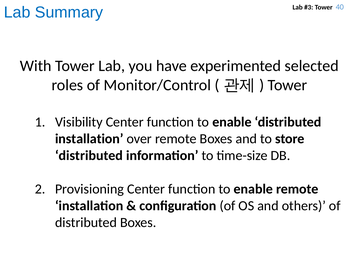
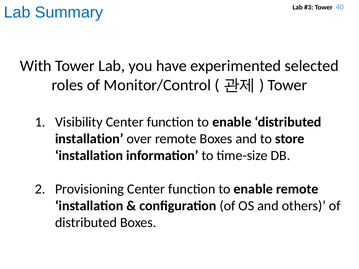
distributed: distributed -> installation (89, 156)
